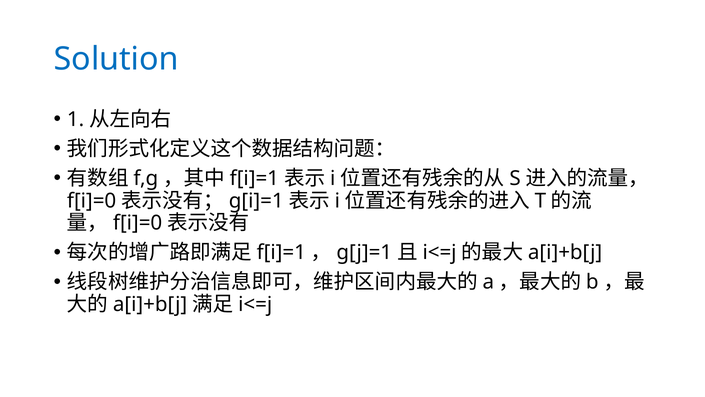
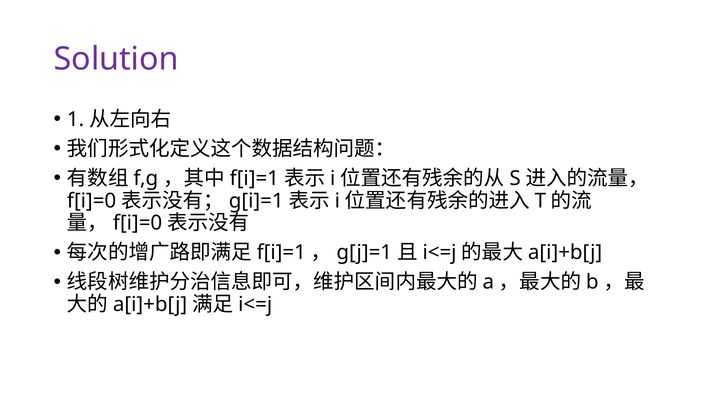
Solution colour: blue -> purple (116, 59)
